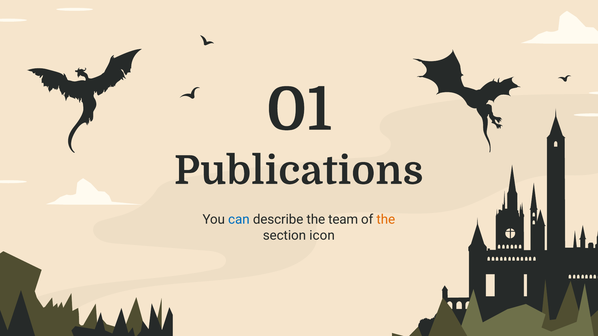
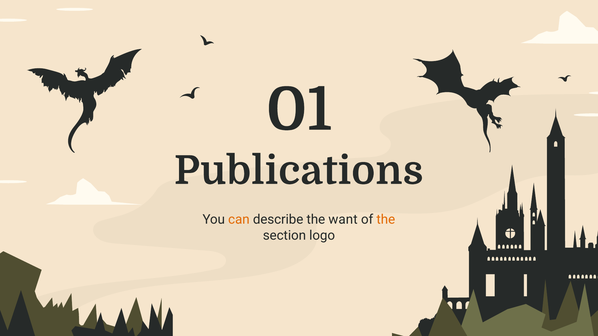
can colour: blue -> orange (239, 220)
team: team -> want (343, 220)
icon: icon -> logo (322, 236)
